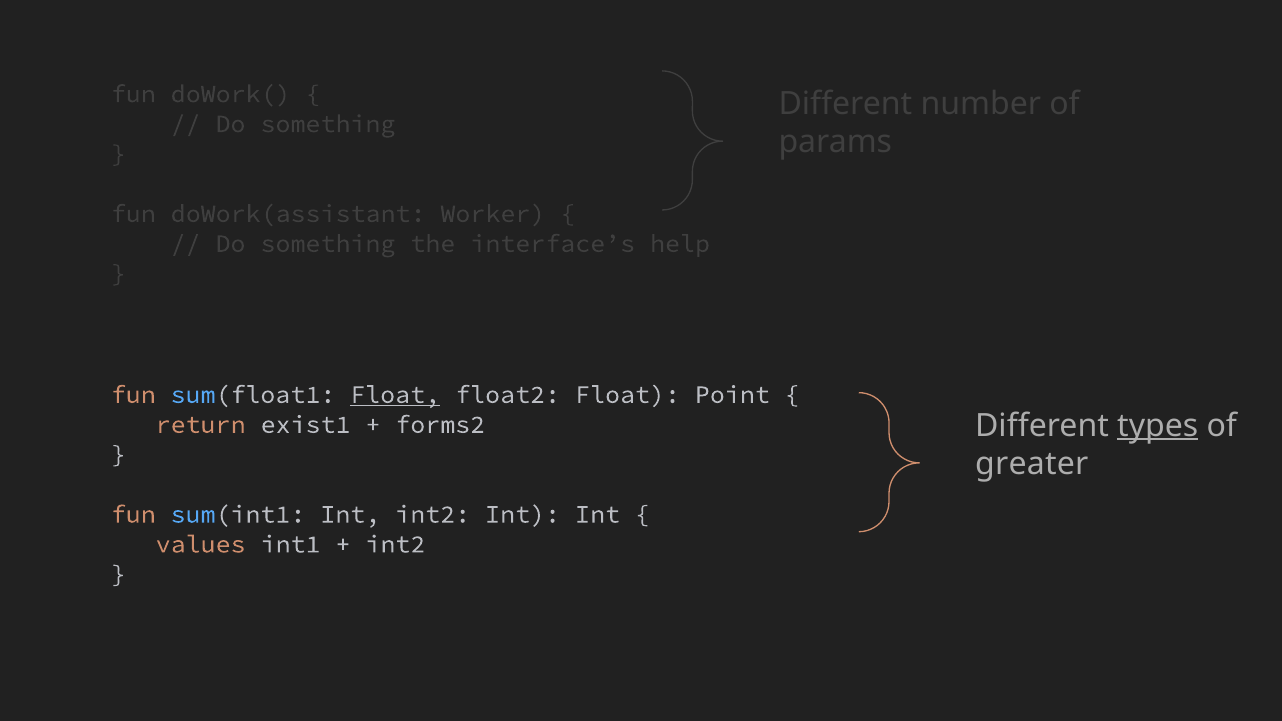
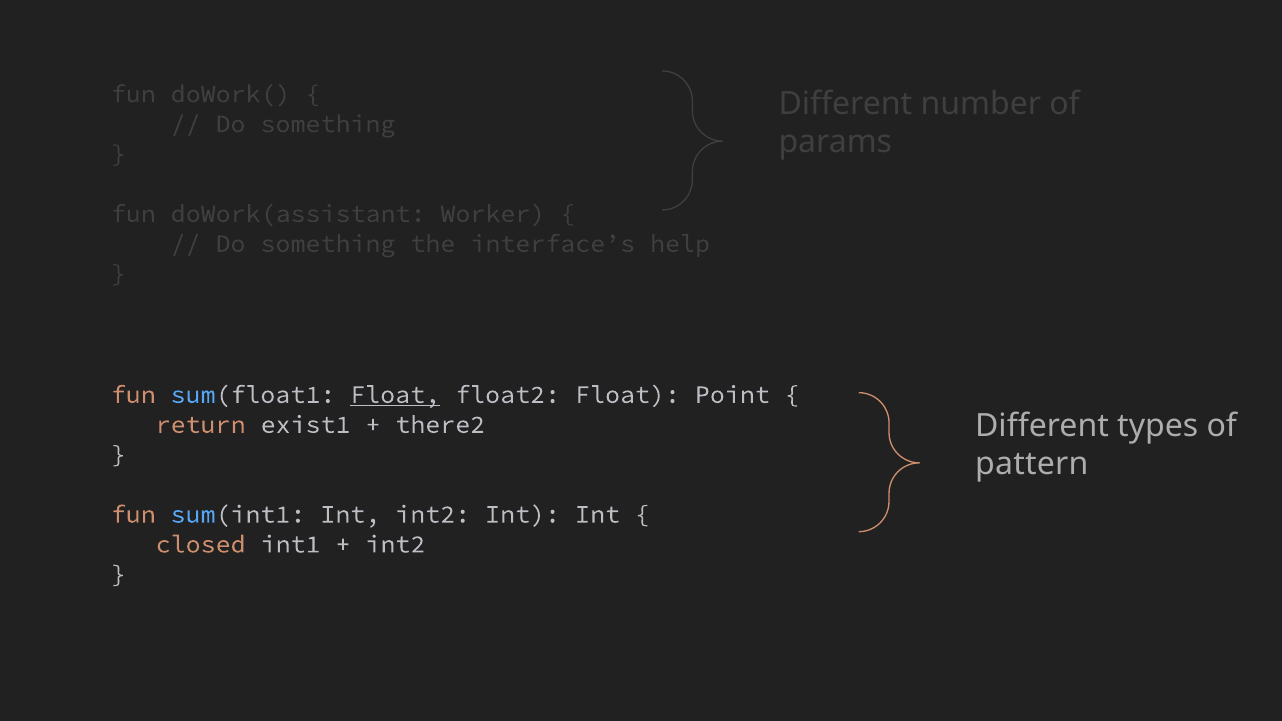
types underline: present -> none (1158, 426)
forms2: forms2 -> there2 (440, 425)
greater: greater -> pattern (1032, 464)
values: values -> closed (201, 544)
